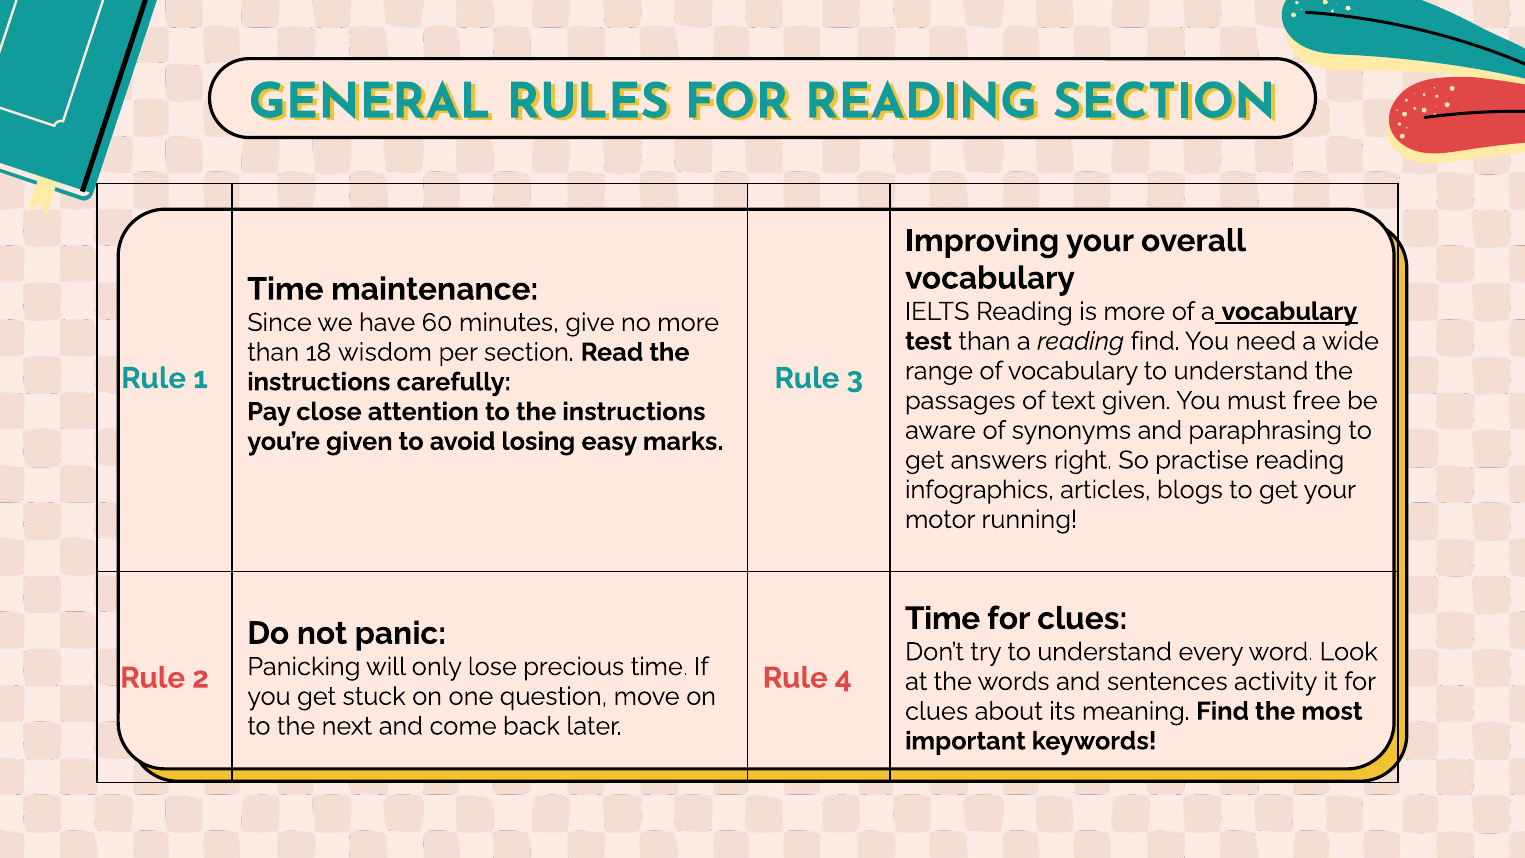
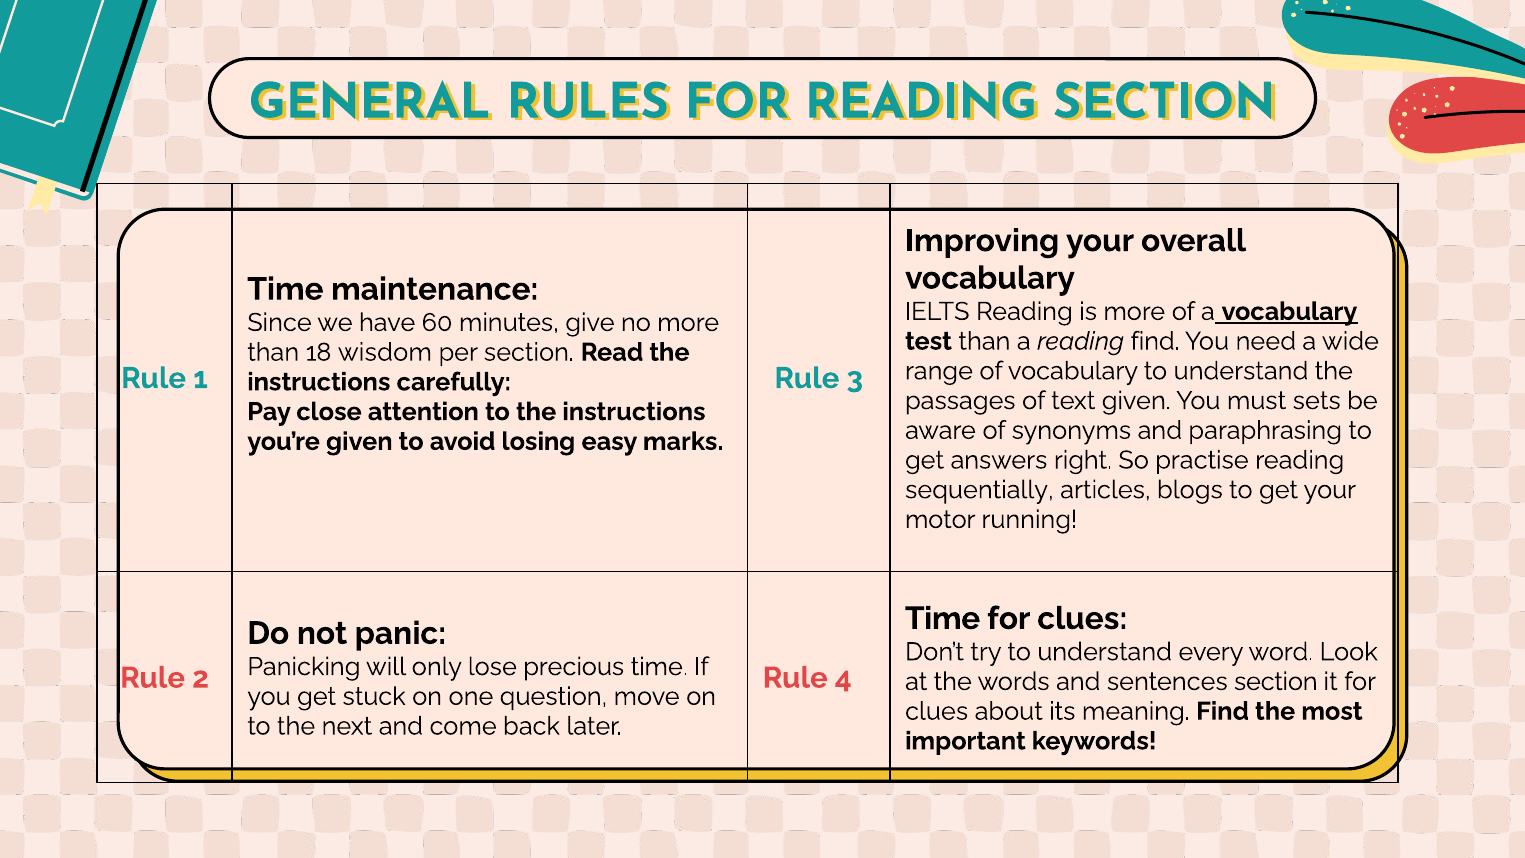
free: free -> sets (1317, 401)
infographics: infographics -> sequentially (979, 490)
sentences activity: activity -> section (1276, 681)
